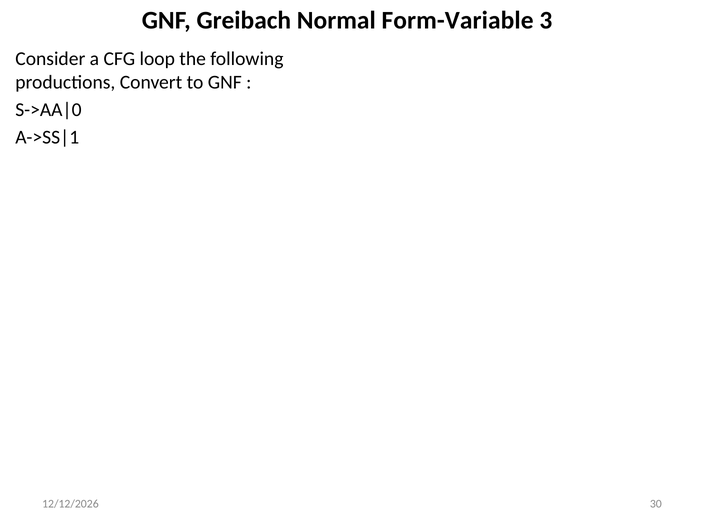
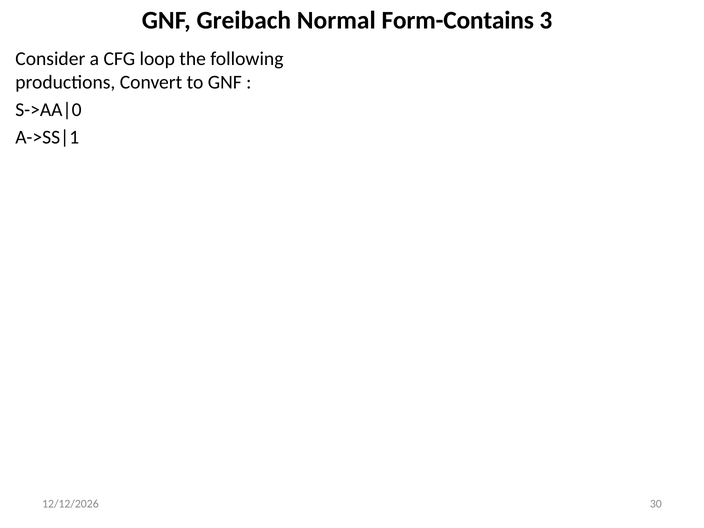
Form-Variable: Form-Variable -> Form-Contains (458, 21)
